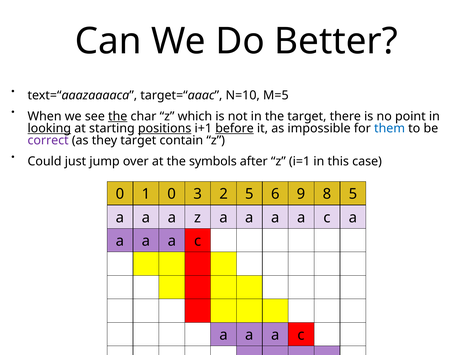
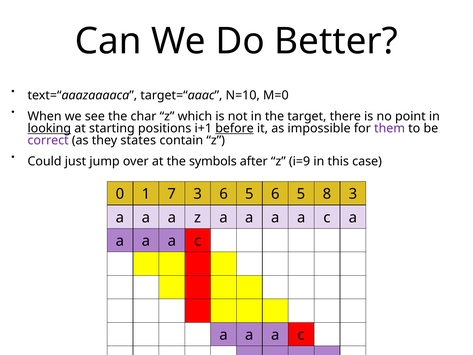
M=5: M=5 -> M=0 (276, 95)
the underline: present -> none (118, 116)
positions underline: present -> none (165, 128)
them colour: blue -> purple (390, 128)
they target: target -> states (138, 140)
i=1: i=1 -> i=9 (300, 161)
1 0: 0 -> 7 (172, 194)
3 2: 2 -> 6 (224, 194)
5 6 9: 9 -> 5 (301, 194)
8 5: 5 -> 3 (353, 194)
